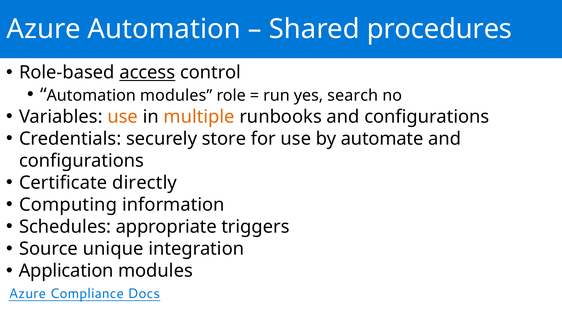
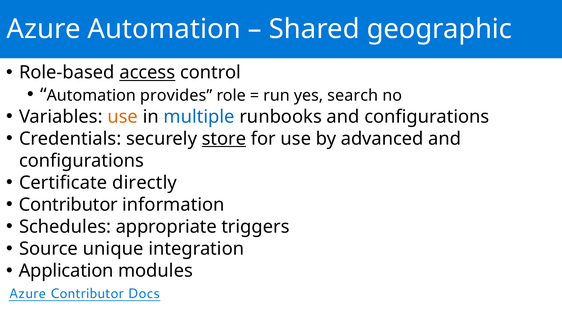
procedures: procedures -> geographic (439, 29)
Automation modules: modules -> provides (176, 95)
multiple colour: orange -> blue (199, 117)
store underline: none -> present (224, 139)
automate: automate -> advanced (382, 139)
Computing: Computing -> Contributor (68, 205)
Azure Compliance: Compliance -> Contributor (87, 294)
